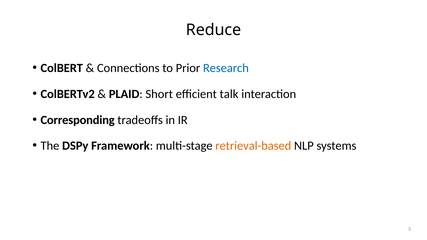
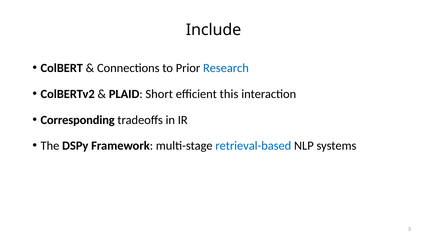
Reduce: Reduce -> Include (214, 30)
talk: talk -> this (229, 94)
retrieval-based colour: orange -> blue (253, 146)
